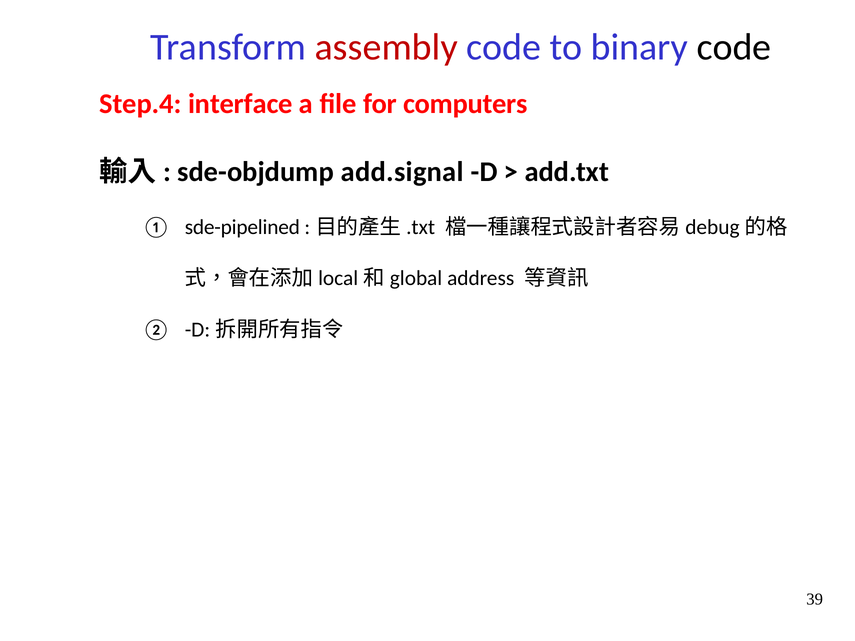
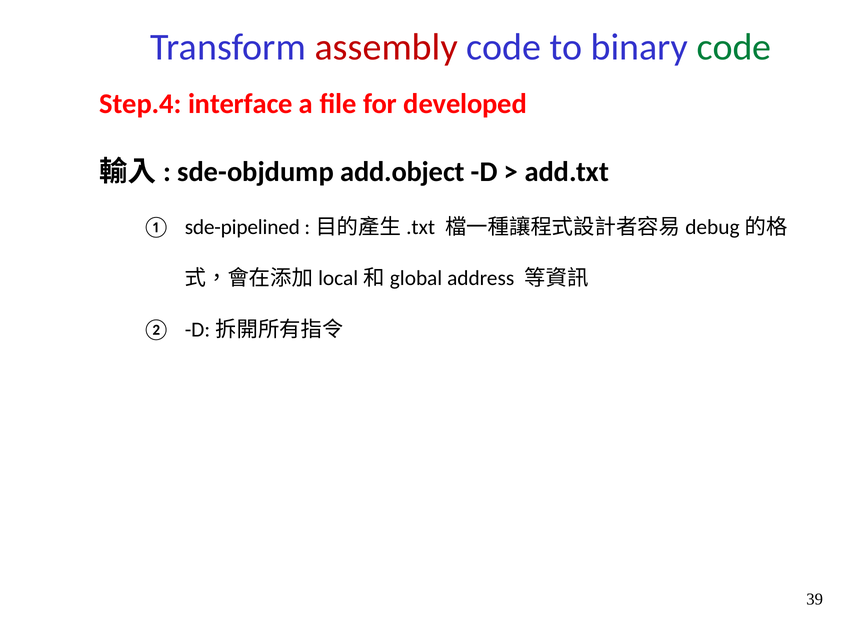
code colour: black -> green (734, 47)
computers: computers -> developed (465, 104)
add.signal: add.signal -> add.object (403, 172)
